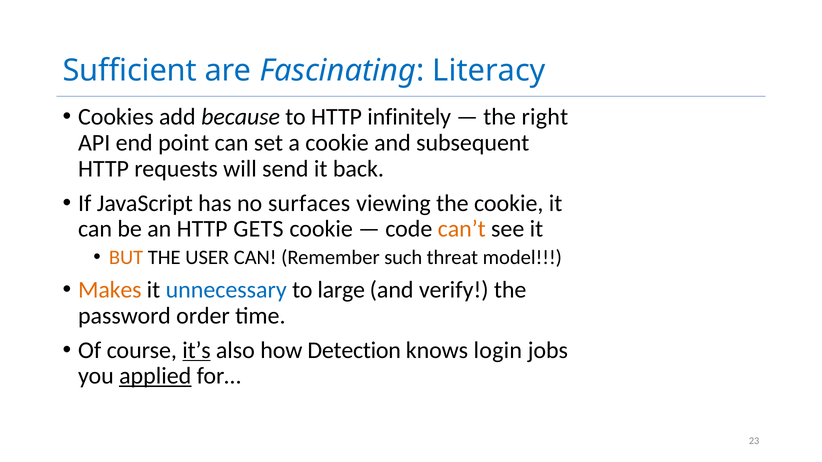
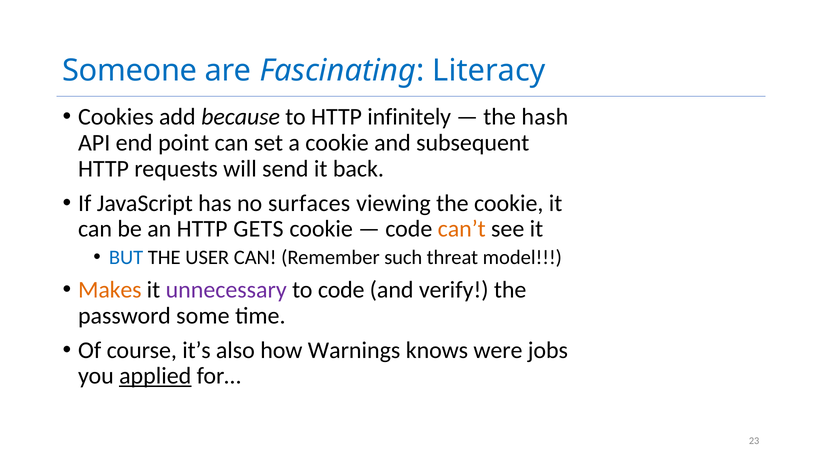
Sufficient: Sufficient -> Someone (130, 71)
right: right -> hash (545, 117)
BUT colour: orange -> blue (126, 258)
unnecessary colour: blue -> purple (226, 290)
to large: large -> code (341, 290)
order: order -> some (203, 316)
it’s underline: present -> none (197, 350)
Detection: Detection -> Warnings (354, 350)
login: login -> were (498, 350)
